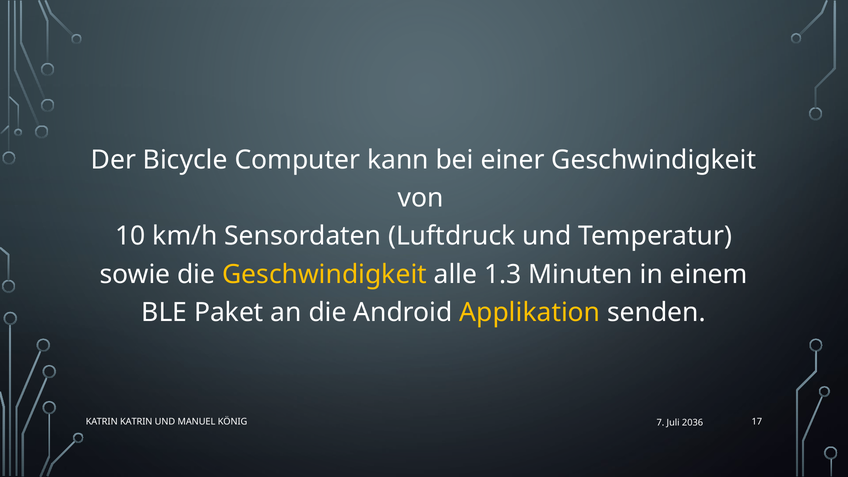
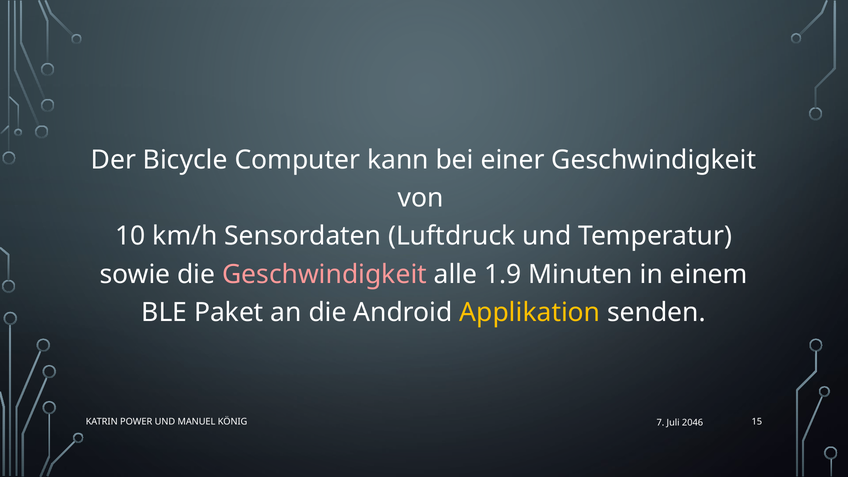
Geschwindigkeit colour: yellow -> pink (325, 274)
1.3: 1.3 -> 1.9 (503, 274)
KATRIN KATRIN: KATRIN -> POWER (136, 422)
17: 17 -> 15 (757, 422)
2036: 2036 -> 2046 (693, 423)
